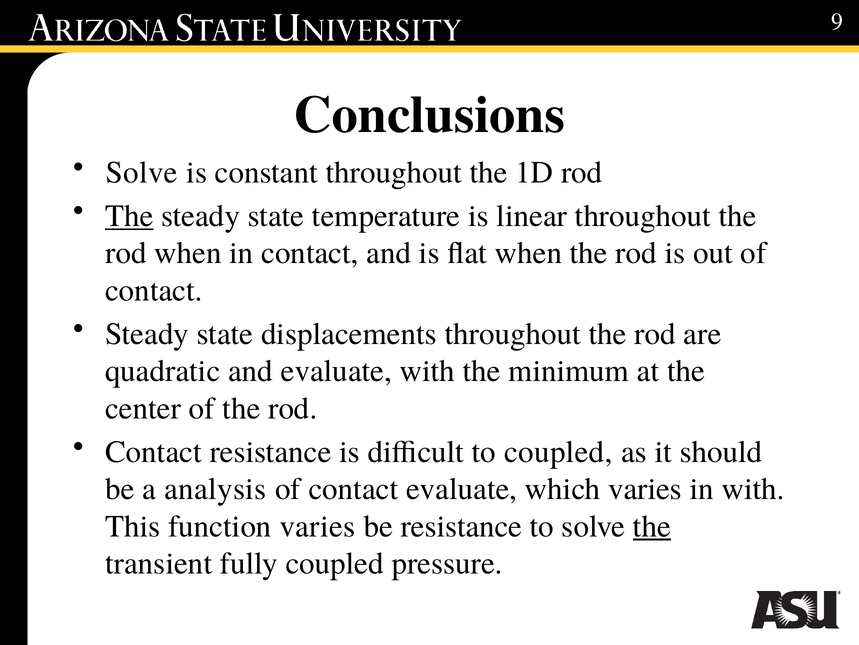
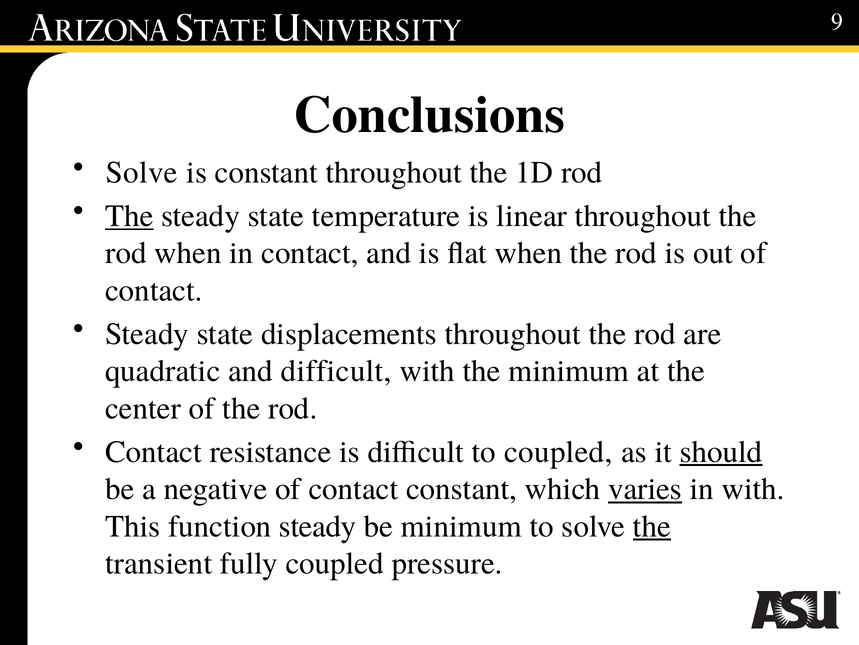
and evaluate: evaluate -> difficult (336, 371)
should underline: none -> present (721, 451)
analysis: analysis -> negative (216, 488)
contact evaluate: evaluate -> constant (462, 488)
varies underline: none -> present (645, 488)
function varies: varies -> steady (318, 526)
be resistance: resistance -> minimum (461, 526)
